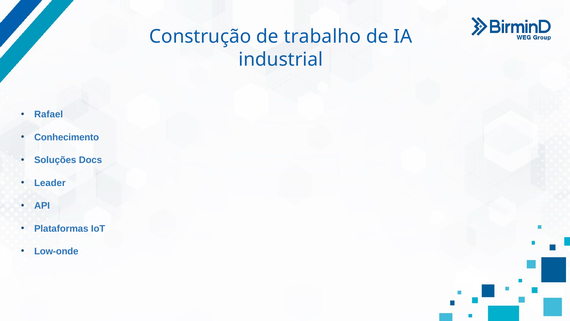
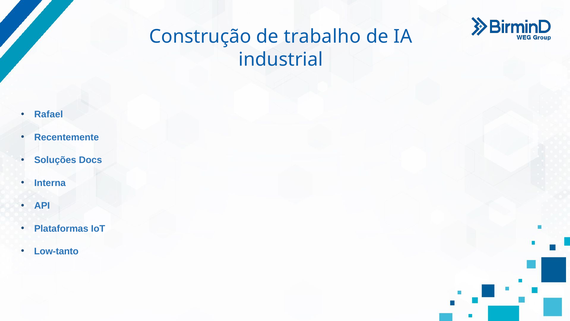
Conhecimento: Conhecimento -> Recentemente (67, 137)
Leader: Leader -> Interna (50, 183)
Low-onde: Low-onde -> Low-tanto (56, 251)
